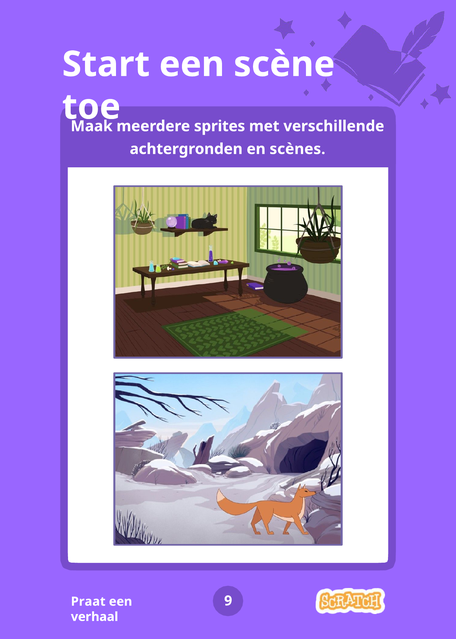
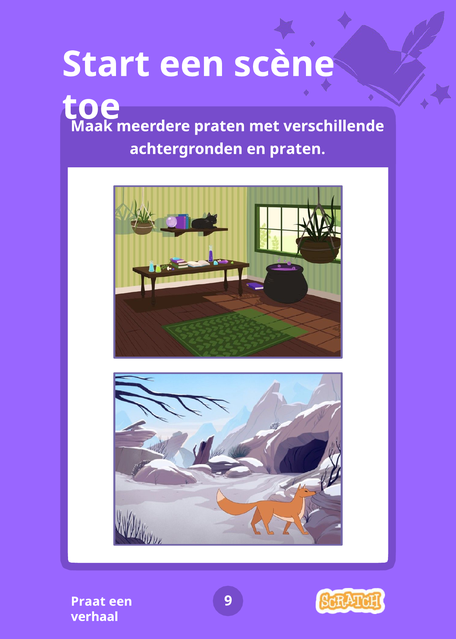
meerdere sprites: sprites -> praten (220, 126)
en scènes: scènes -> praten (297, 149)
